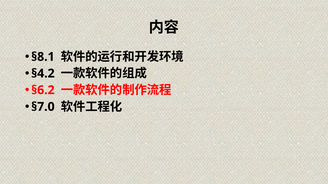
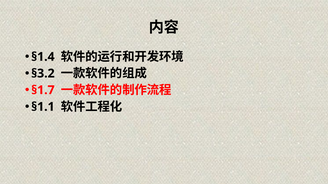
§8.1: §8.1 -> §1.4 (43, 57)
§4.2: §4.2 -> §3.2 (43, 74)
§6.2: §6.2 -> §1.7 (43, 90)
§7.0: §7.0 -> §1.1 (43, 107)
